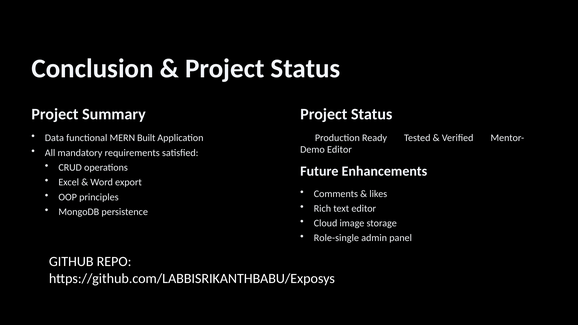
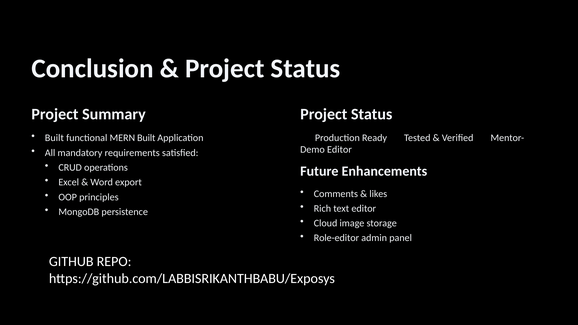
Data: Data -> Built (54, 138)
Role-single: Role-single -> Role-editor (336, 238)
